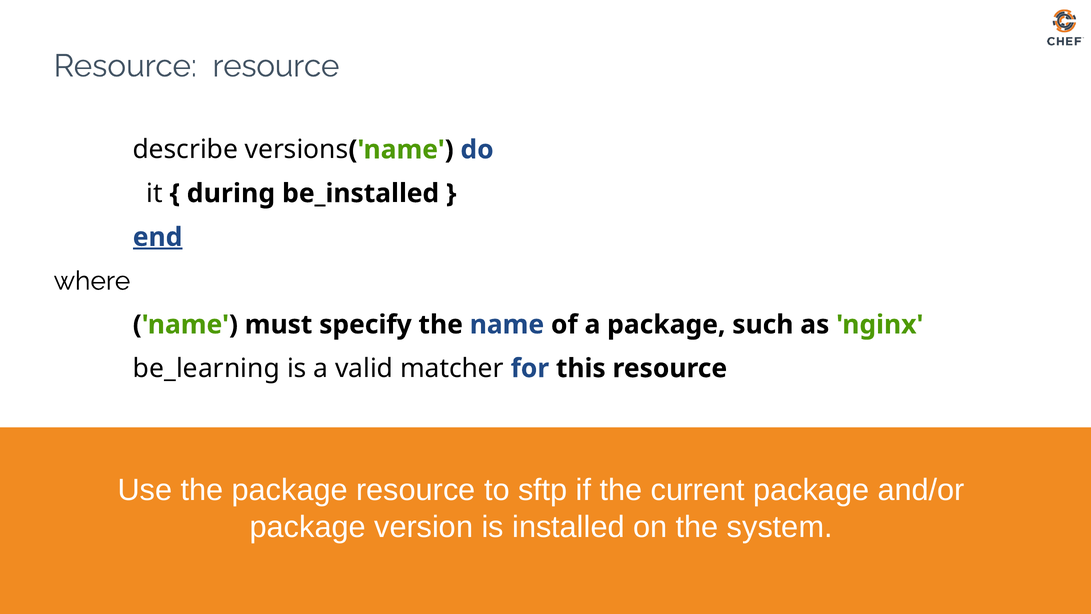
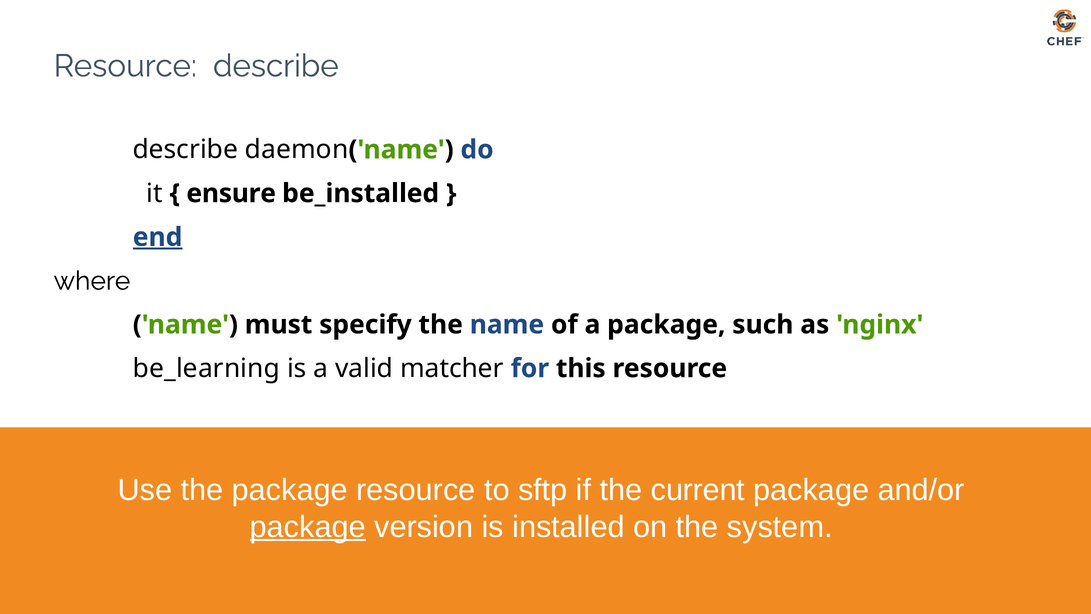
Resource resource: resource -> describe (276, 66)
versions: versions -> daemon (297, 150)
during: during -> ensure (231, 193)
package underline: none -> present (308, 527)
